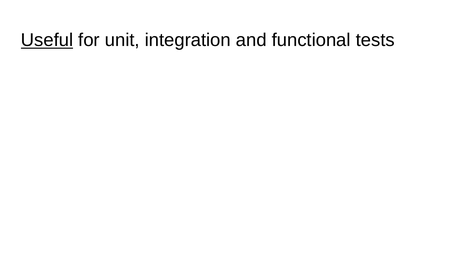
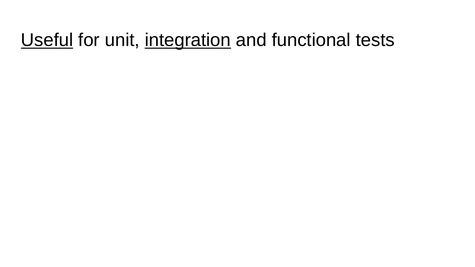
integration underline: none -> present (188, 40)
